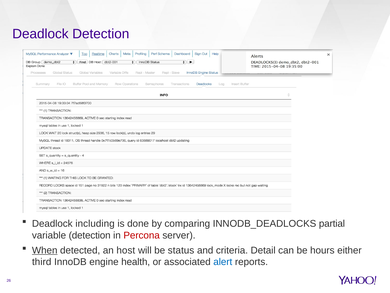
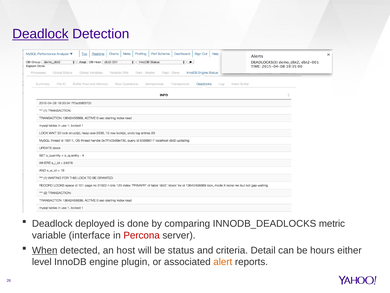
Deadlock underline: none -> present (40, 34)
including: including -> deployed (95, 223)
partial: partial -> metric (332, 223)
variable detection: detection -> interface (90, 235)
third: third -> level (42, 262)
health: health -> plugin (136, 262)
alert colour: blue -> orange (223, 262)
